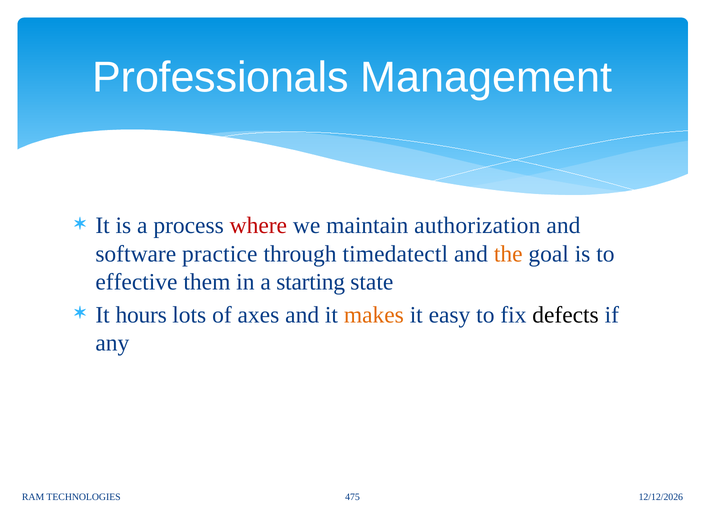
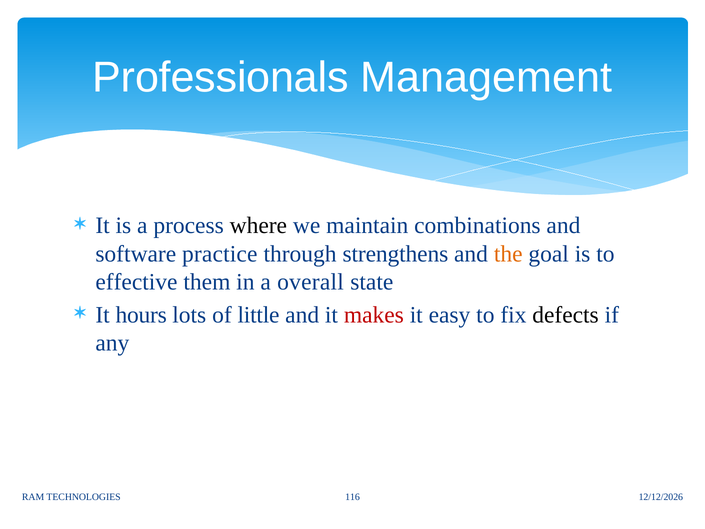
where colour: red -> black (258, 226)
authorization: authorization -> combinations (477, 226)
timedatectl: timedatectl -> strengthens (395, 254)
starting: starting -> overall (310, 282)
axes: axes -> little (259, 315)
makes colour: orange -> red (374, 315)
475: 475 -> 116 (353, 497)
